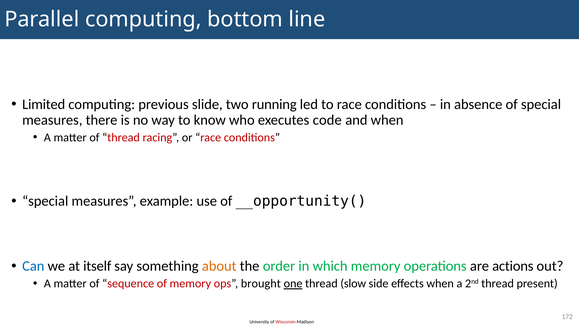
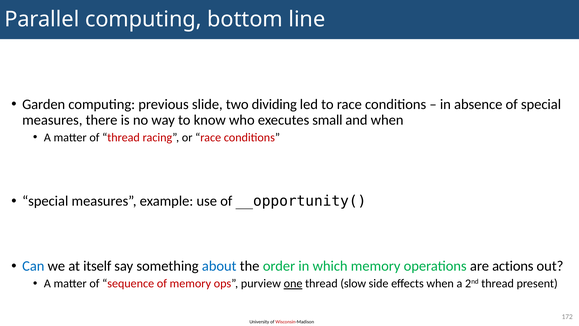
Limited: Limited -> Garden (44, 104)
running: running -> dividing (274, 104)
code: code -> small (327, 120)
about colour: orange -> blue (219, 266)
brought: brought -> purview (261, 283)
